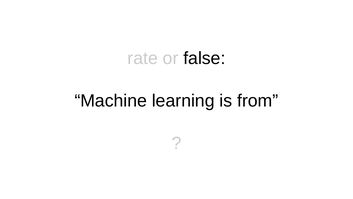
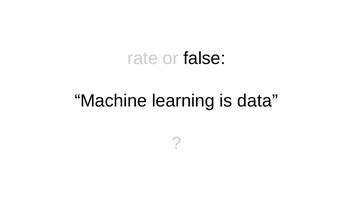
from: from -> data (258, 101)
